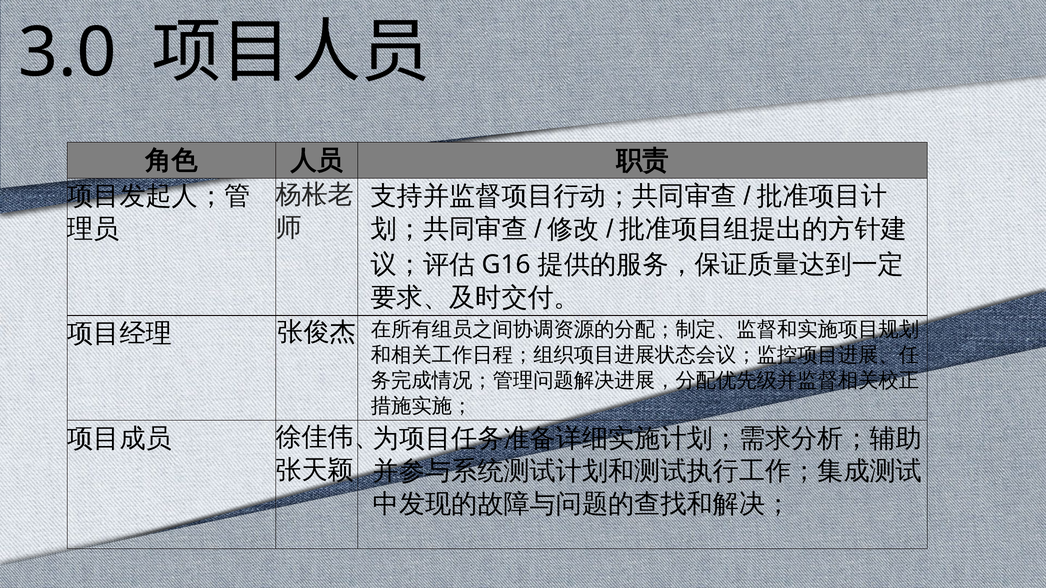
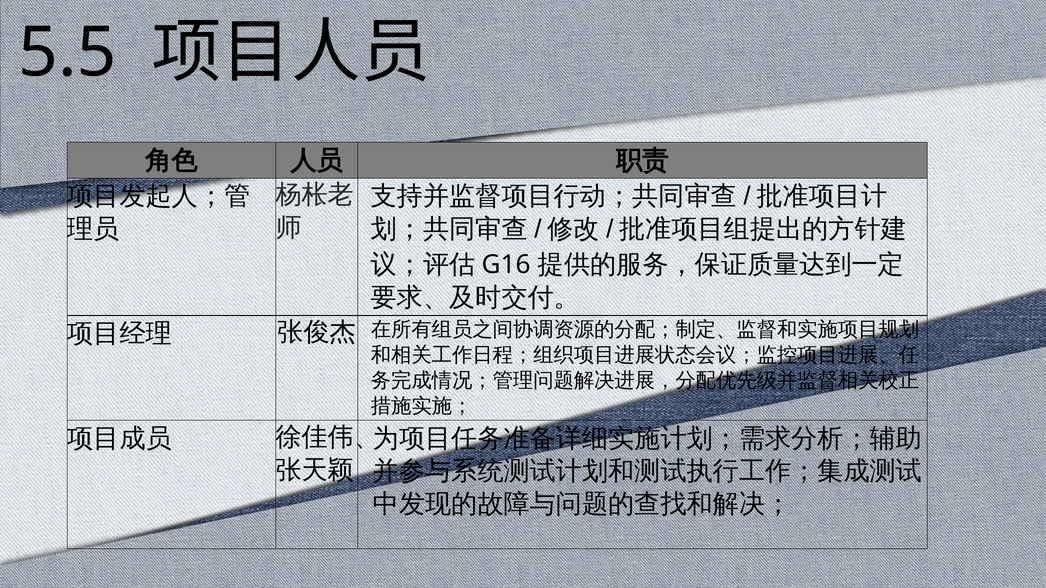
3.0: 3.0 -> 5.5 (68, 53)
